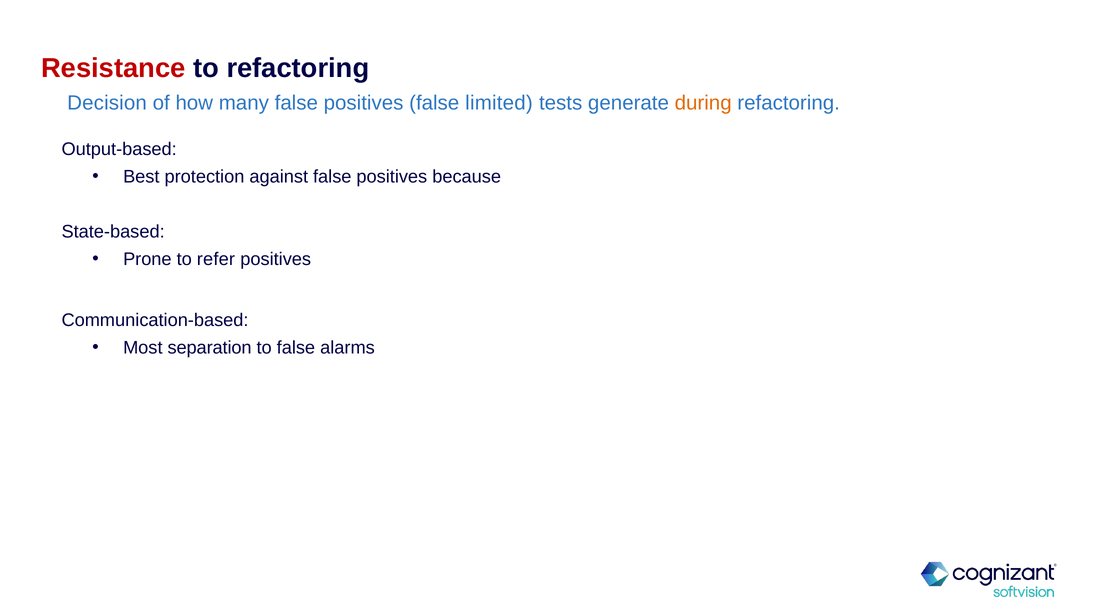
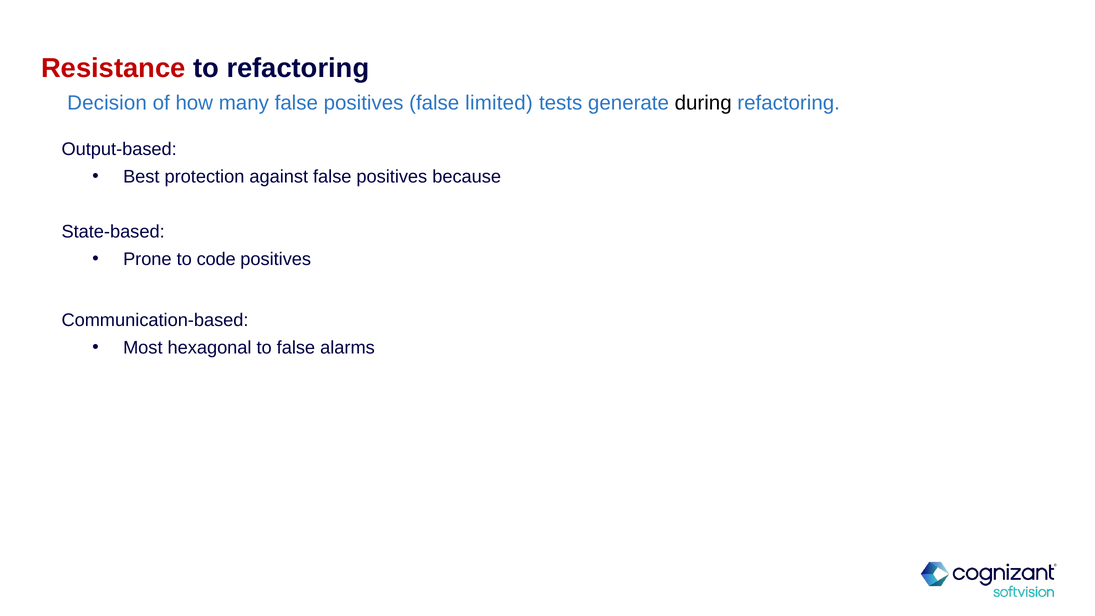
during colour: orange -> black (703, 103)
refer: refer -> code (216, 259)
separation: separation -> hexagonal (210, 348)
